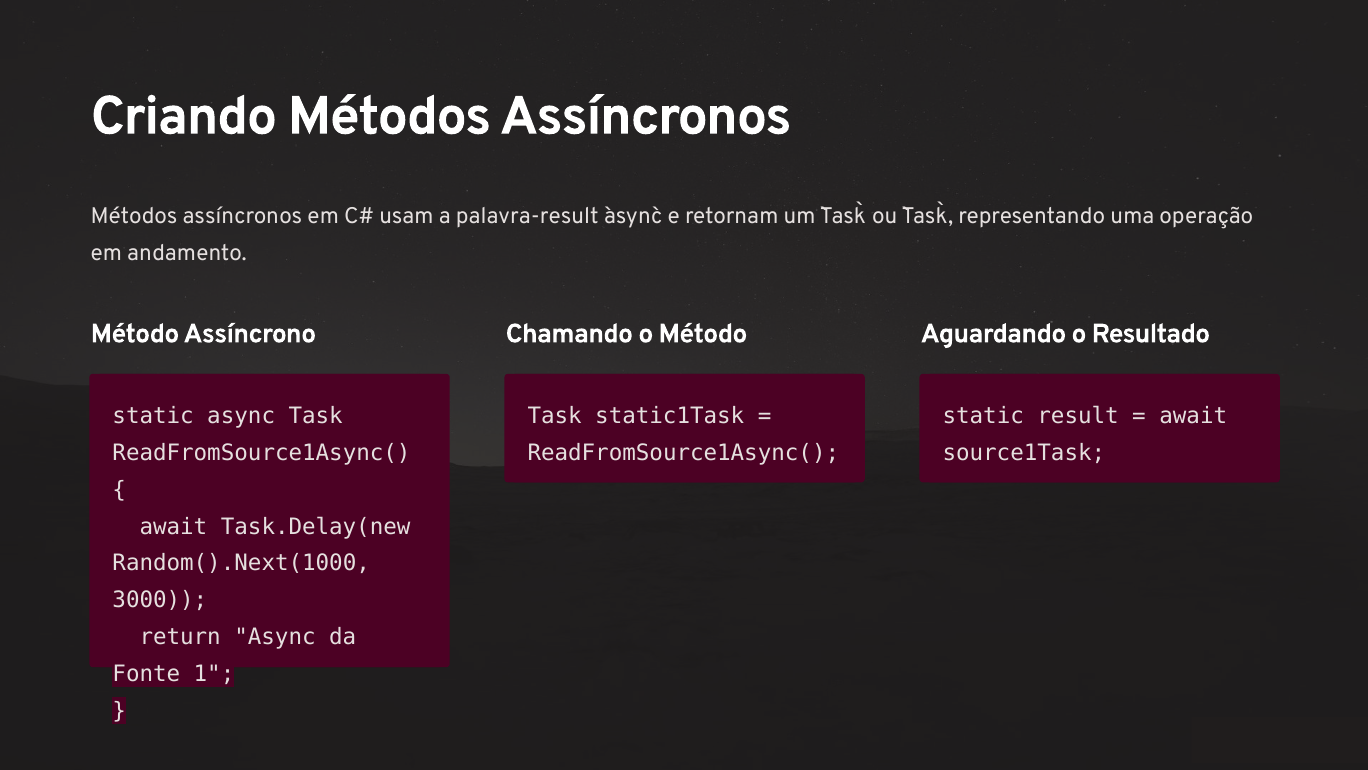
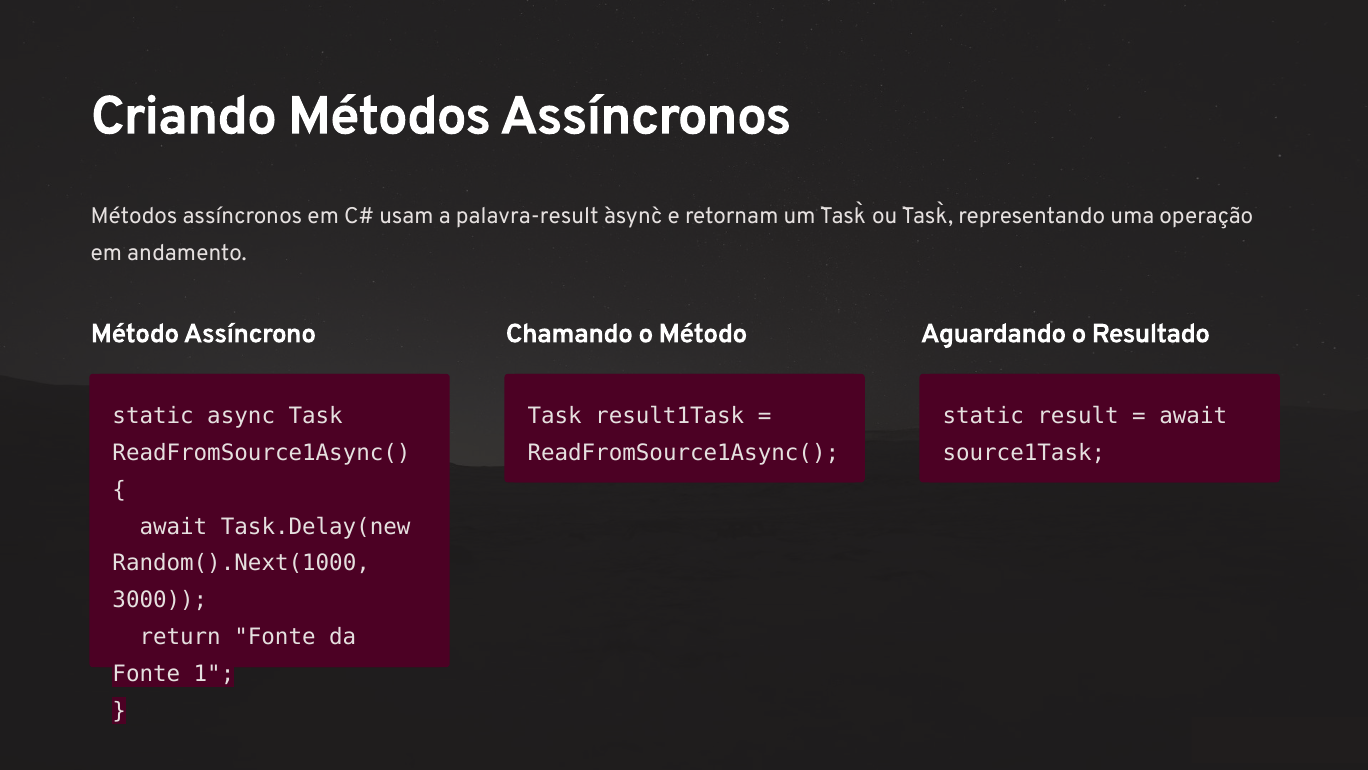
static1Task: static1Task -> result1Task (670, 416)
return Async: Async -> Fonte (275, 637)
